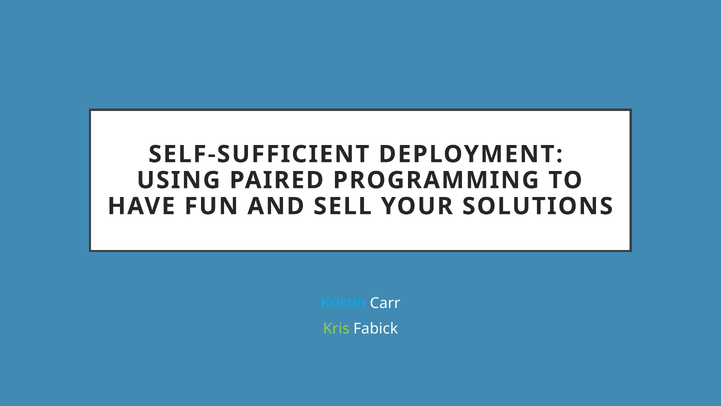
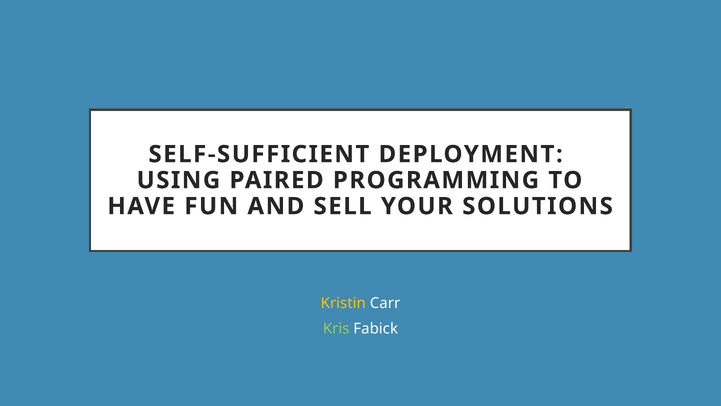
Kristin colour: light blue -> yellow (343, 303)
